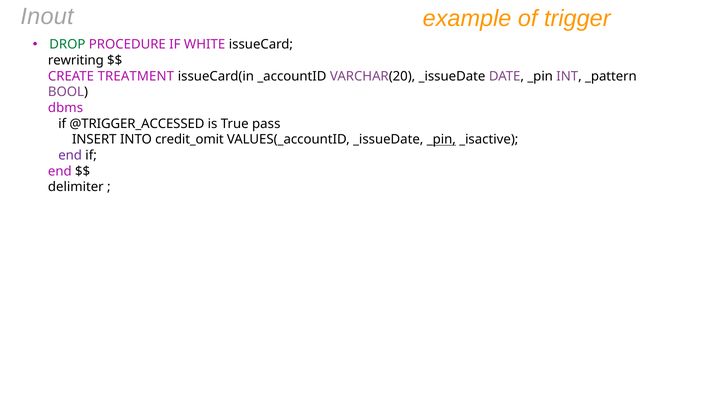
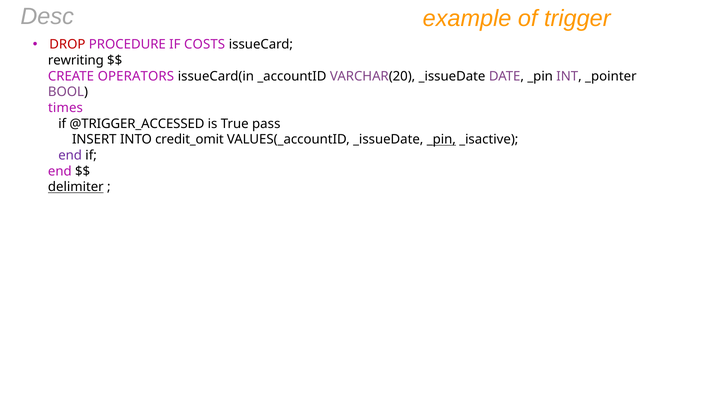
Inout: Inout -> Desc (47, 17)
DROP colour: green -> red (67, 44)
WHITE: WHITE -> COSTS (205, 44)
TREATMENT: TREATMENT -> OPERATORS (136, 76)
_pattern: _pattern -> _pointer (611, 76)
dbms: dbms -> times (65, 108)
delimiter underline: none -> present (76, 187)
